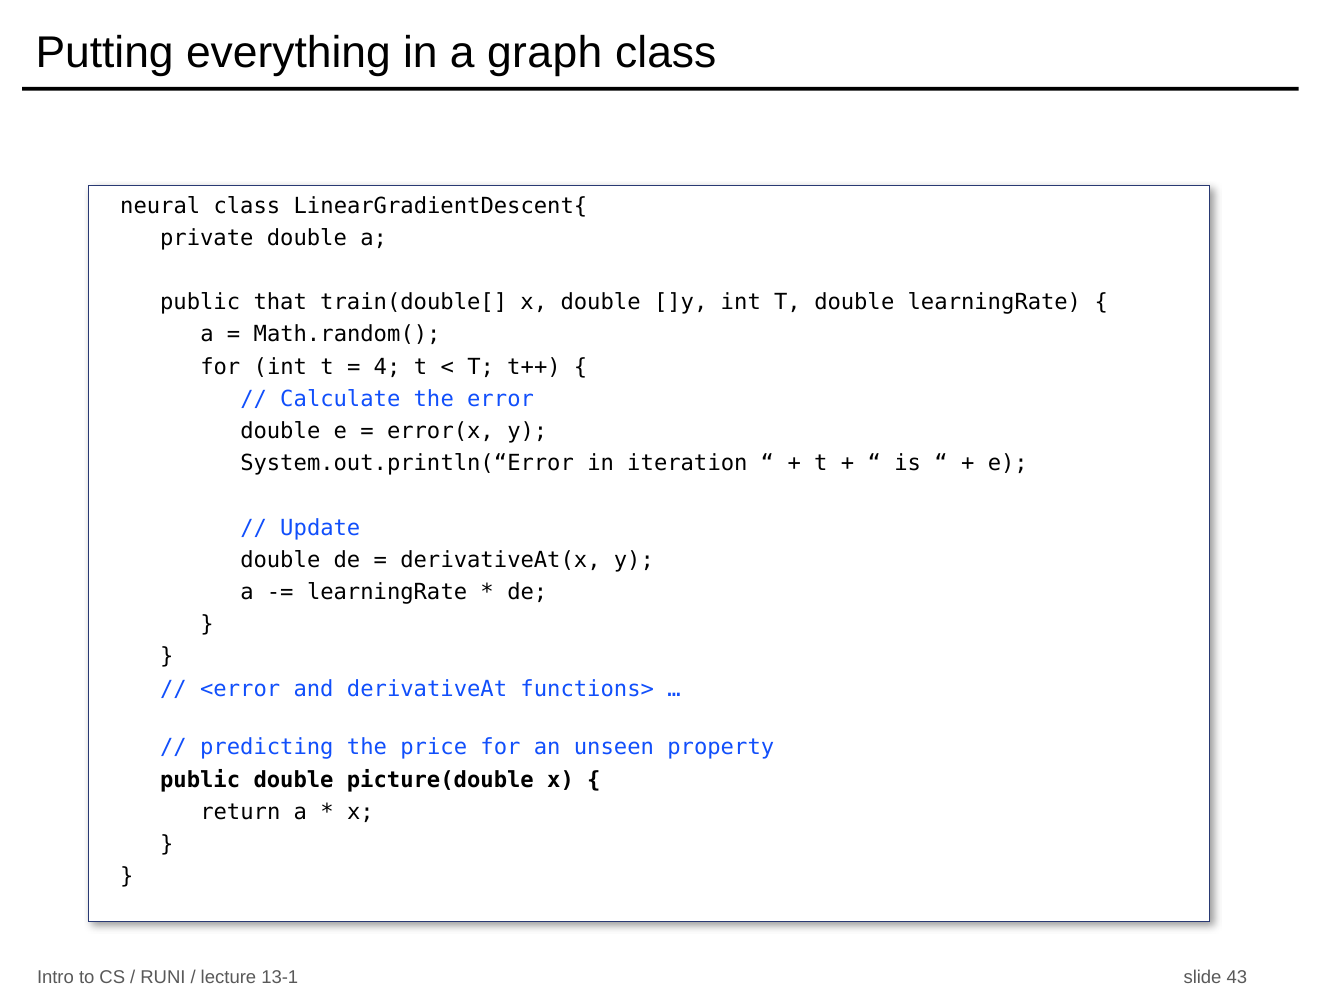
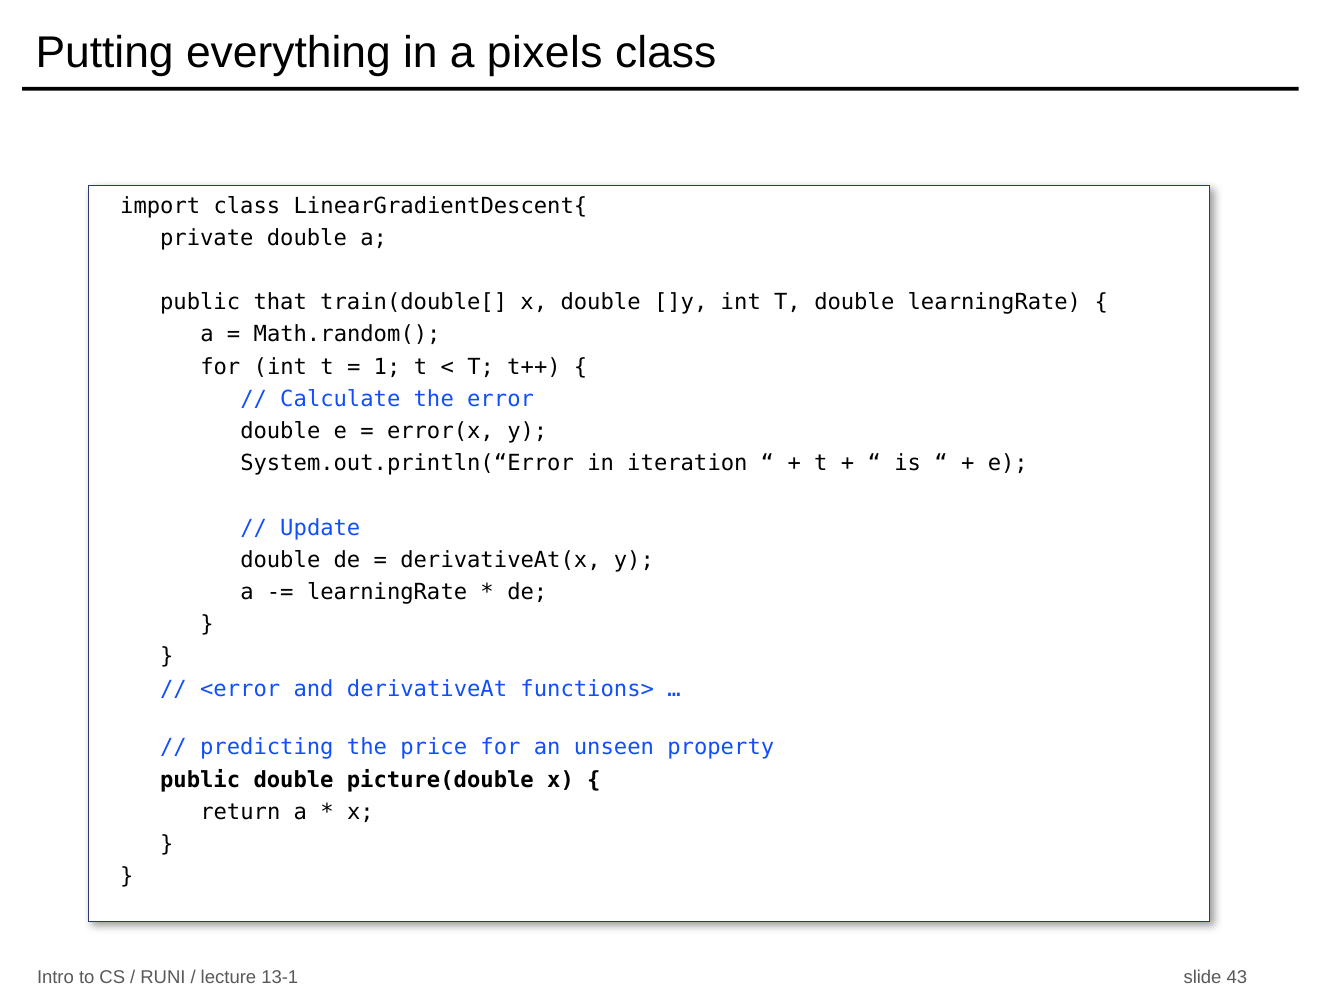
graph: graph -> pixels (545, 53)
neural: neural -> import (160, 206)
4: 4 -> 1 (387, 367)
